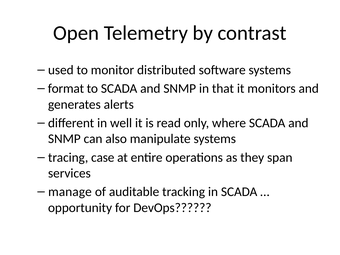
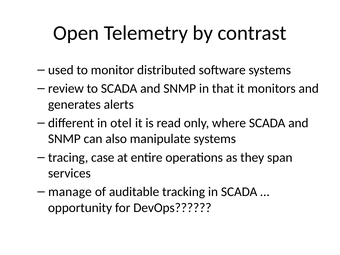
format: format -> review (66, 89)
well: well -> otel (121, 123)
